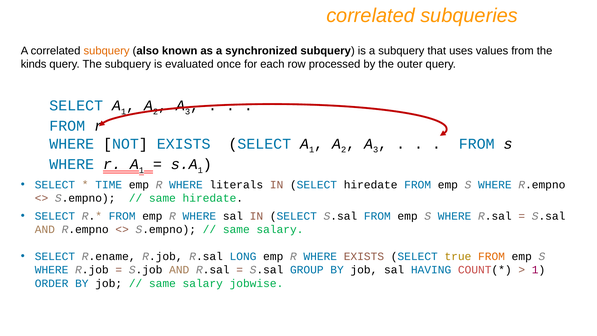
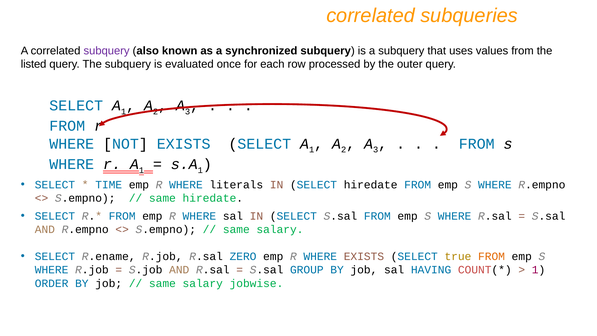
subquery colour: orange -> purple (107, 51)
kinds: kinds -> listed (34, 64)
LONG: LONG -> ZERO (243, 256)
